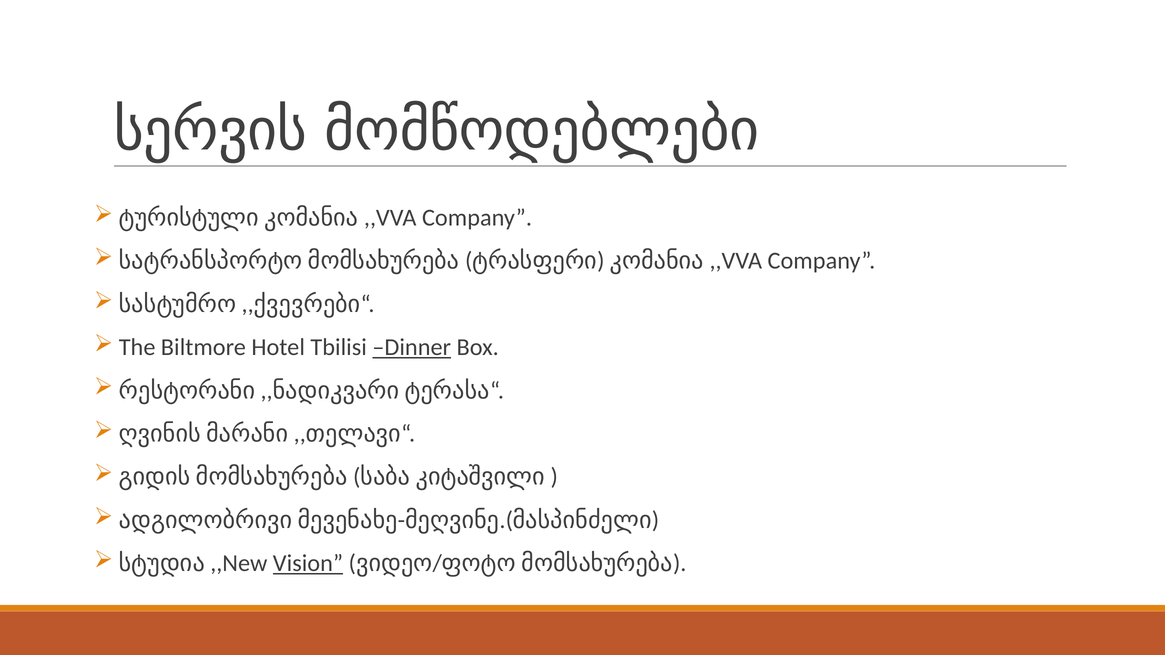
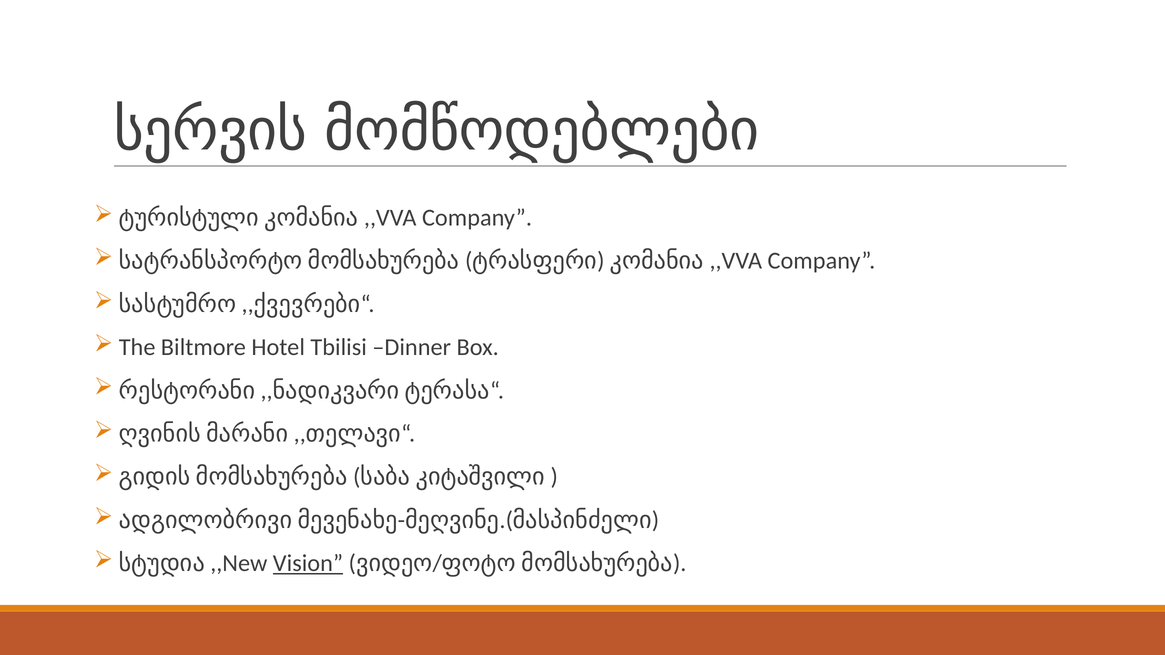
Dinner underline: present -> none (412, 348)
